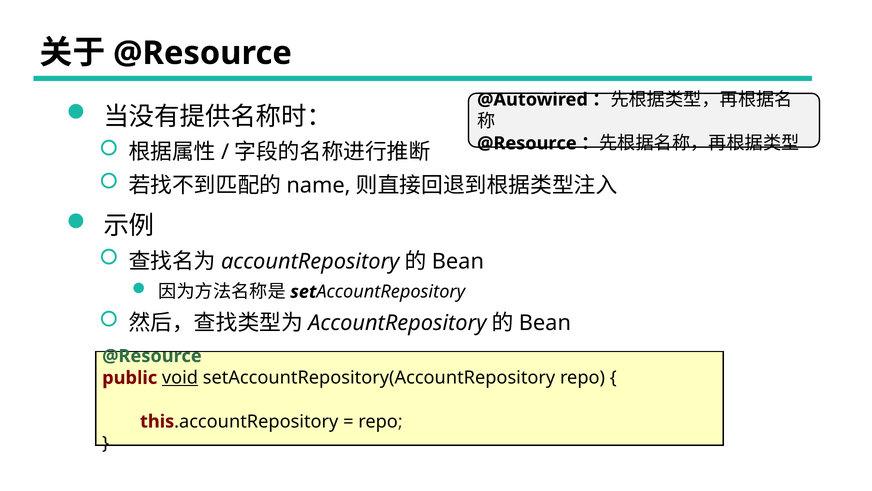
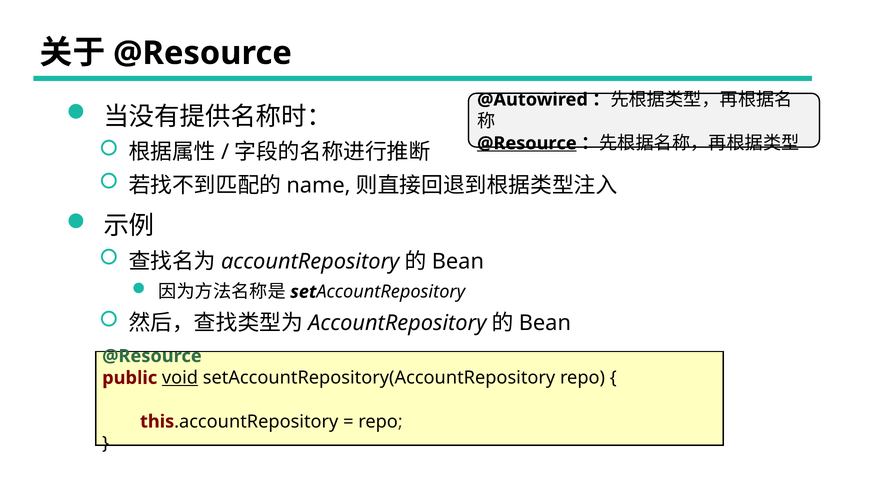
@Resource underline: none -> present (527, 143)
